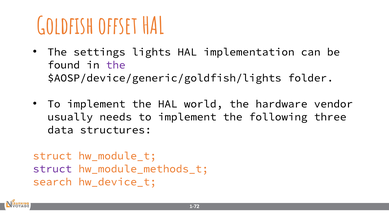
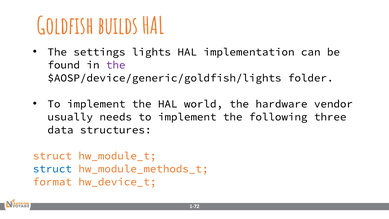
offset: offset -> builds (118, 26)
struct colour: purple -> blue (52, 169)
search: search -> format (52, 182)
